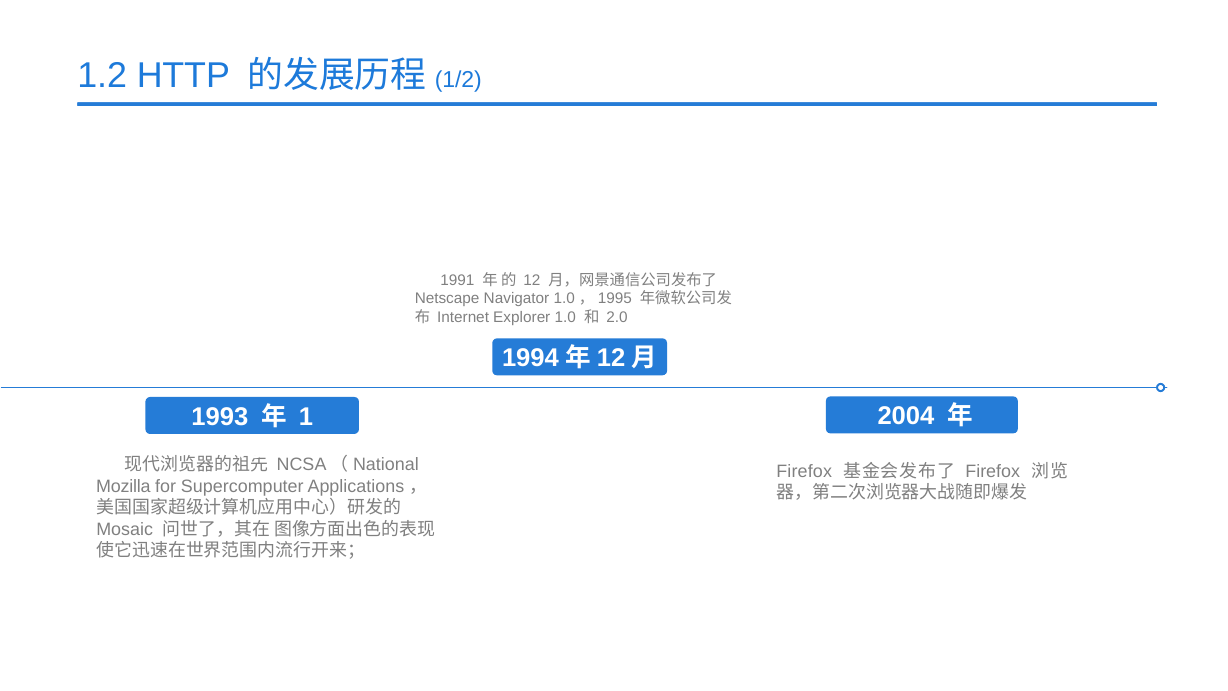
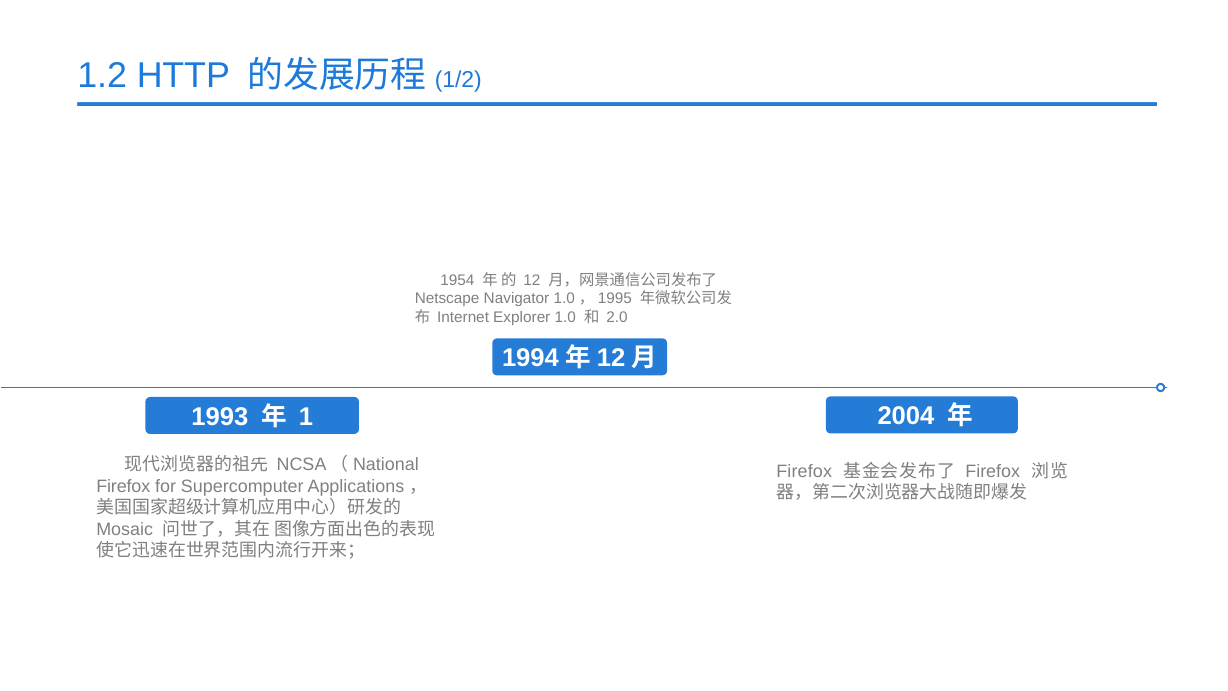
1991: 1991 -> 1954 (457, 280)
Mozilla: Mozilla -> Firefox (123, 486)
